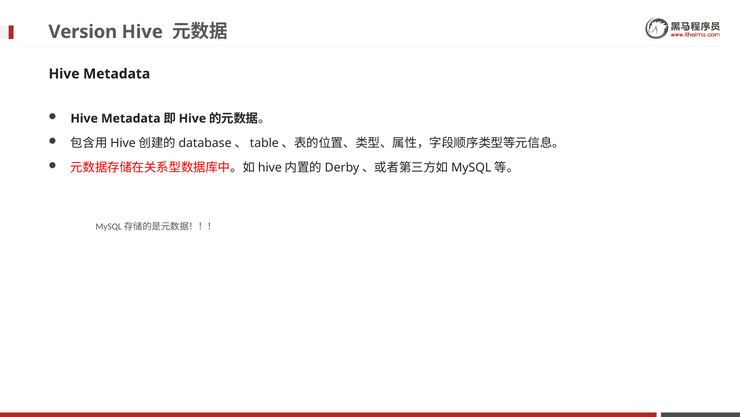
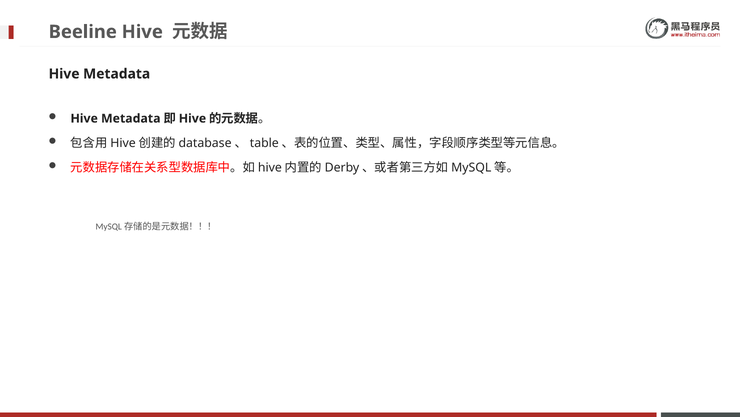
Version: Version -> Beeline (83, 32)
